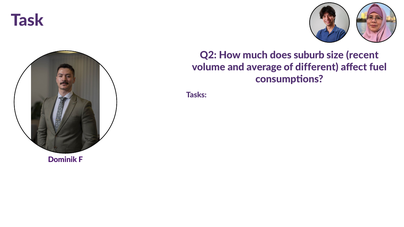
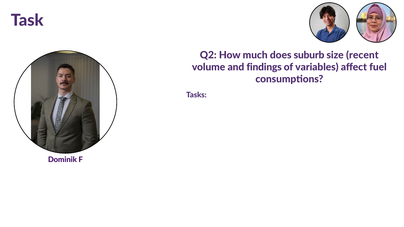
average: average -> findings (264, 67)
different: different -> variables (317, 67)
